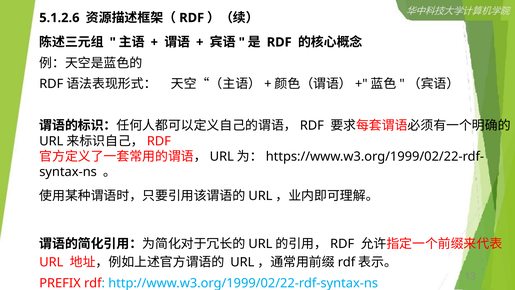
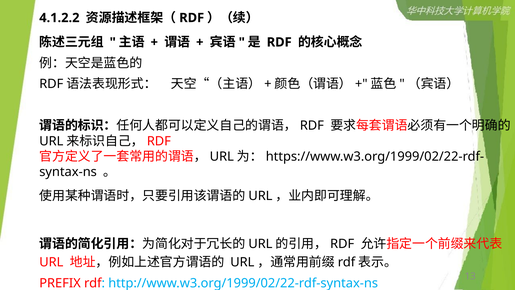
5.1.2.6: 5.1.2.6 -> 4.1.2.2 (59, 18)
